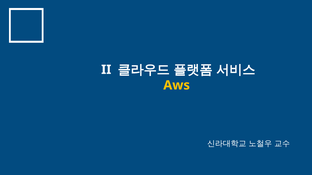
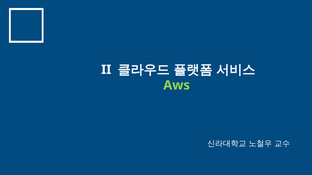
Aws colour: yellow -> light green (177, 85)
